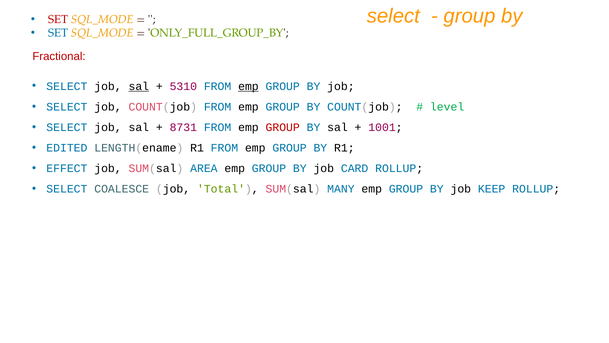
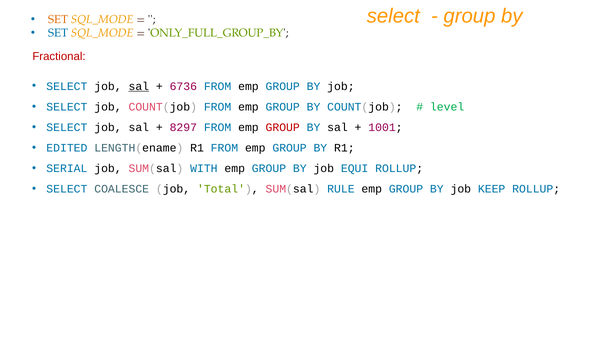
SET colour: red -> orange (58, 19)
5310: 5310 -> 6736 (183, 86)
emp underline: present -> none (248, 86)
8731: 8731 -> 8297 (183, 127)
EFFECT: EFFECT -> SERIAL (67, 168)
AREA: AREA -> WITH (204, 168)
CARD: CARD -> EQUI (355, 168)
MANY: MANY -> RULE (341, 189)
